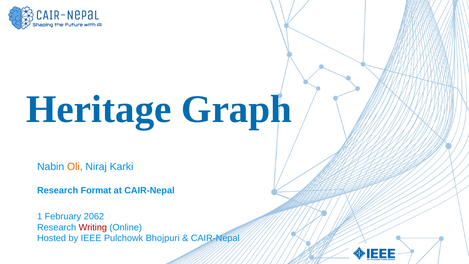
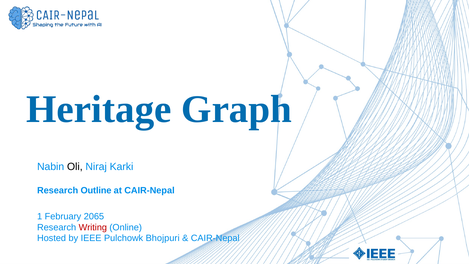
Oli colour: orange -> black (75, 167)
Format: Format -> Outline (96, 190)
2062: 2062 -> 2065 (94, 216)
